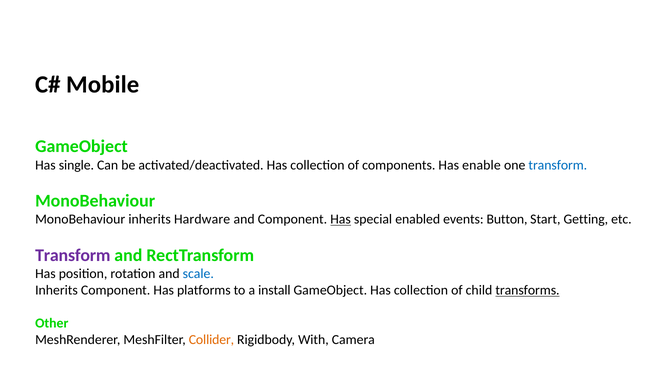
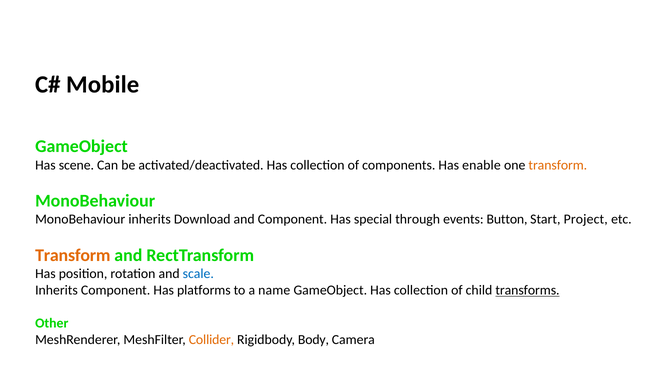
single: single -> scene (76, 165)
transform colour: blue -> orange (558, 165)
Hardware: Hardware -> Download (202, 220)
Has underline: present -> none (341, 220)
enabled: enabled -> through (418, 220)
Getting: Getting -> Project (586, 220)
Transform colour: purple -> orange (73, 255)
install: install -> name (274, 291)
With: With -> Body (313, 340)
